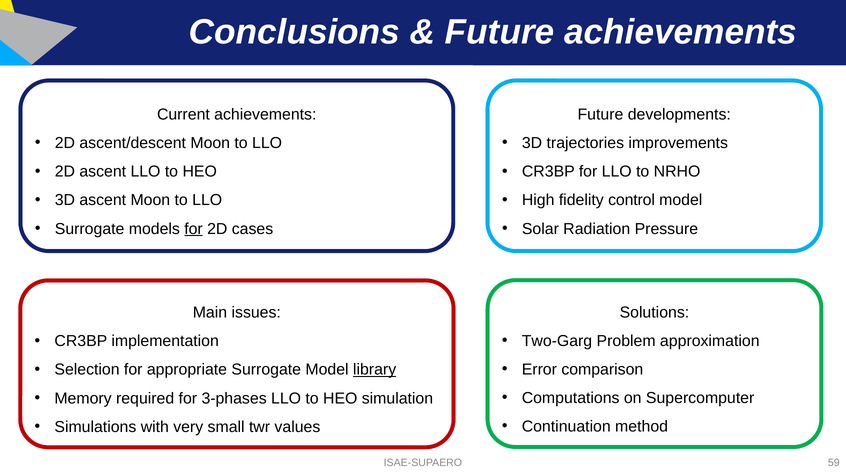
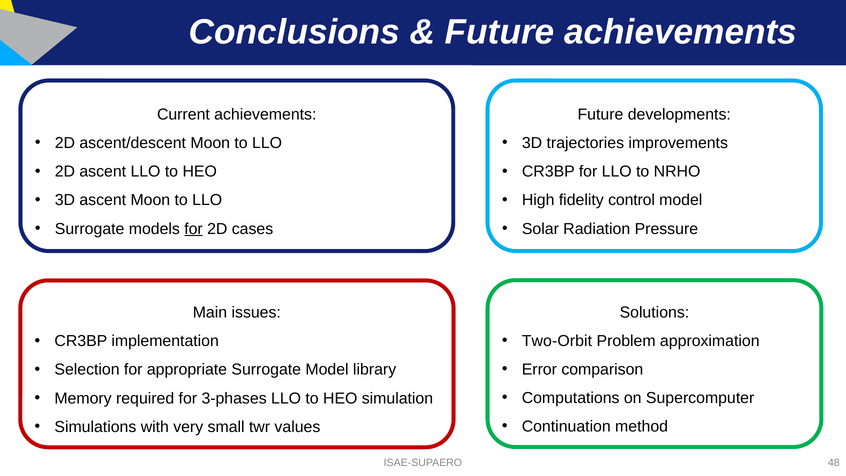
Two-Garg: Two-Garg -> Two-Orbit (557, 341)
library underline: present -> none (375, 370)
59: 59 -> 48 (834, 463)
